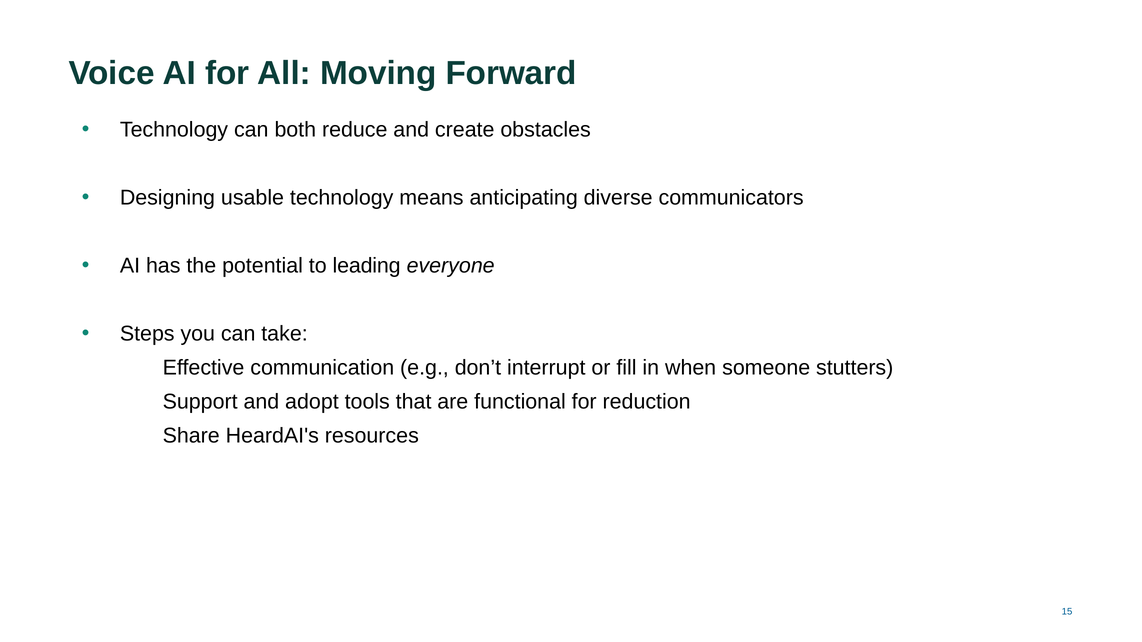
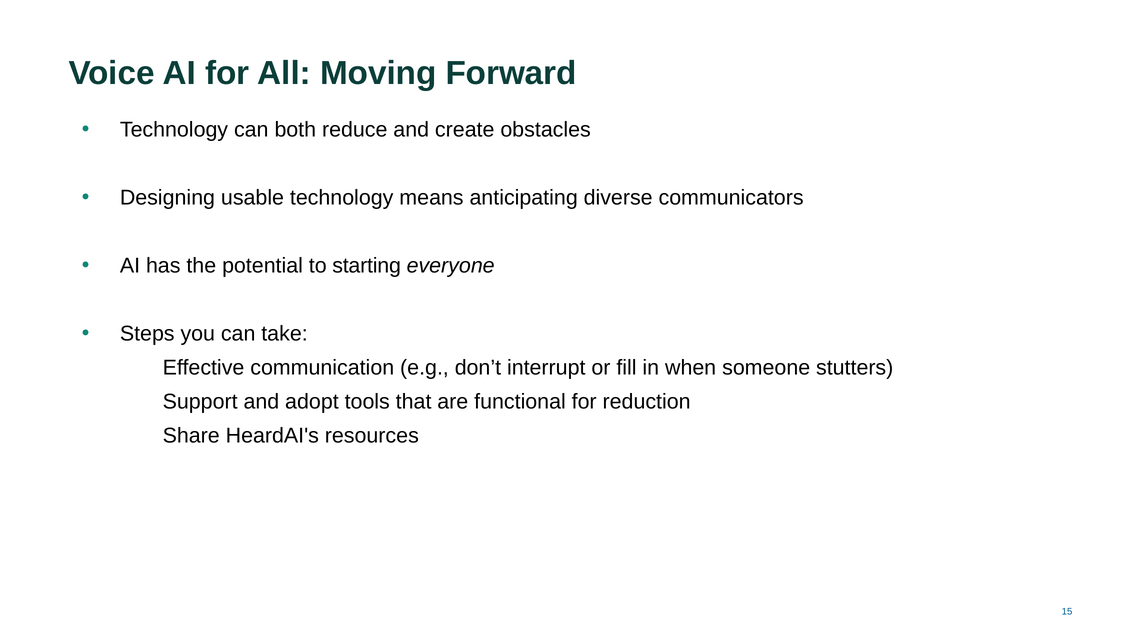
leading: leading -> starting (367, 266)
